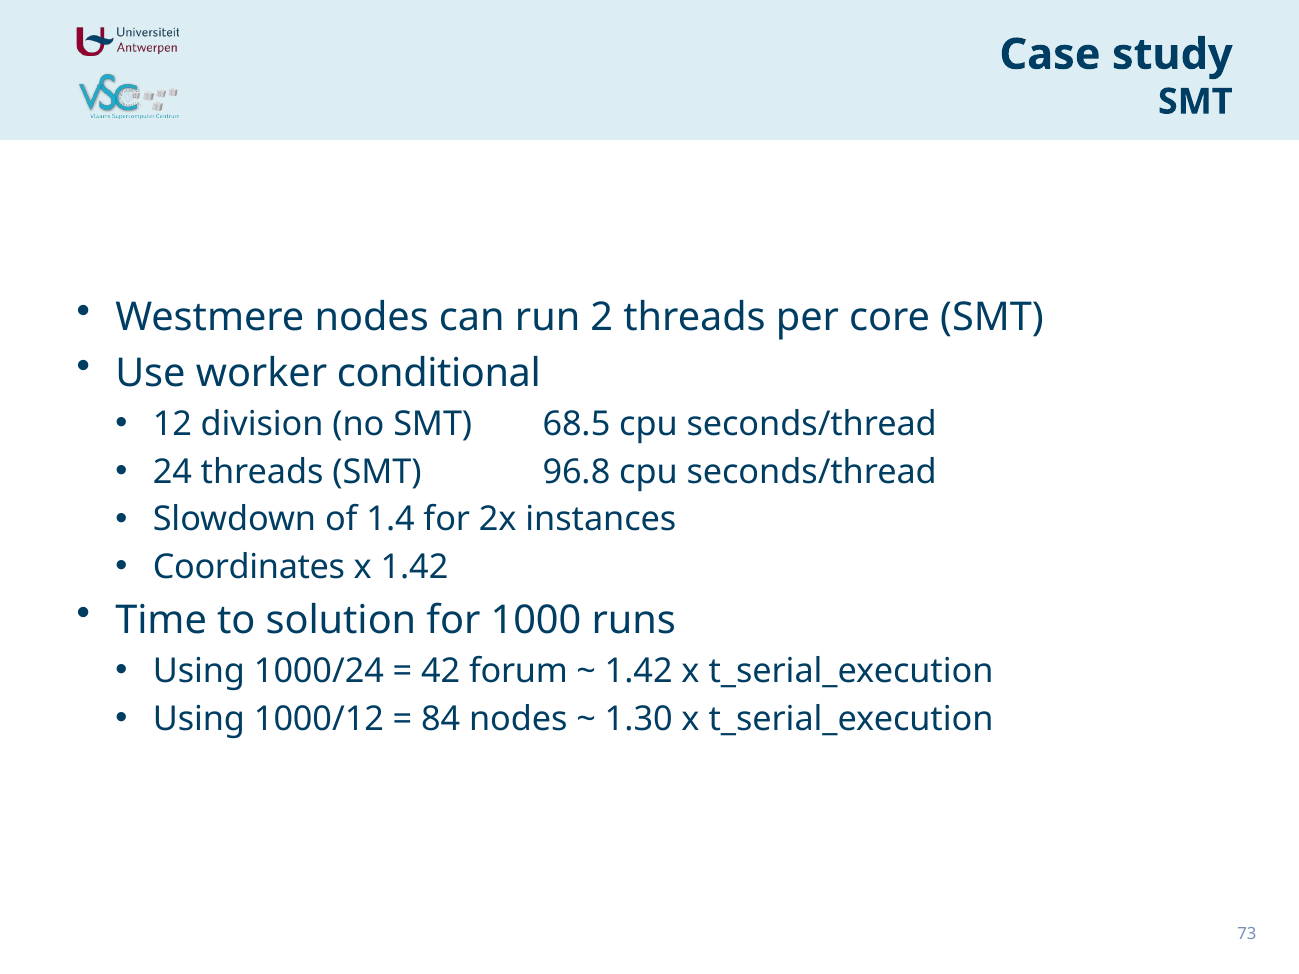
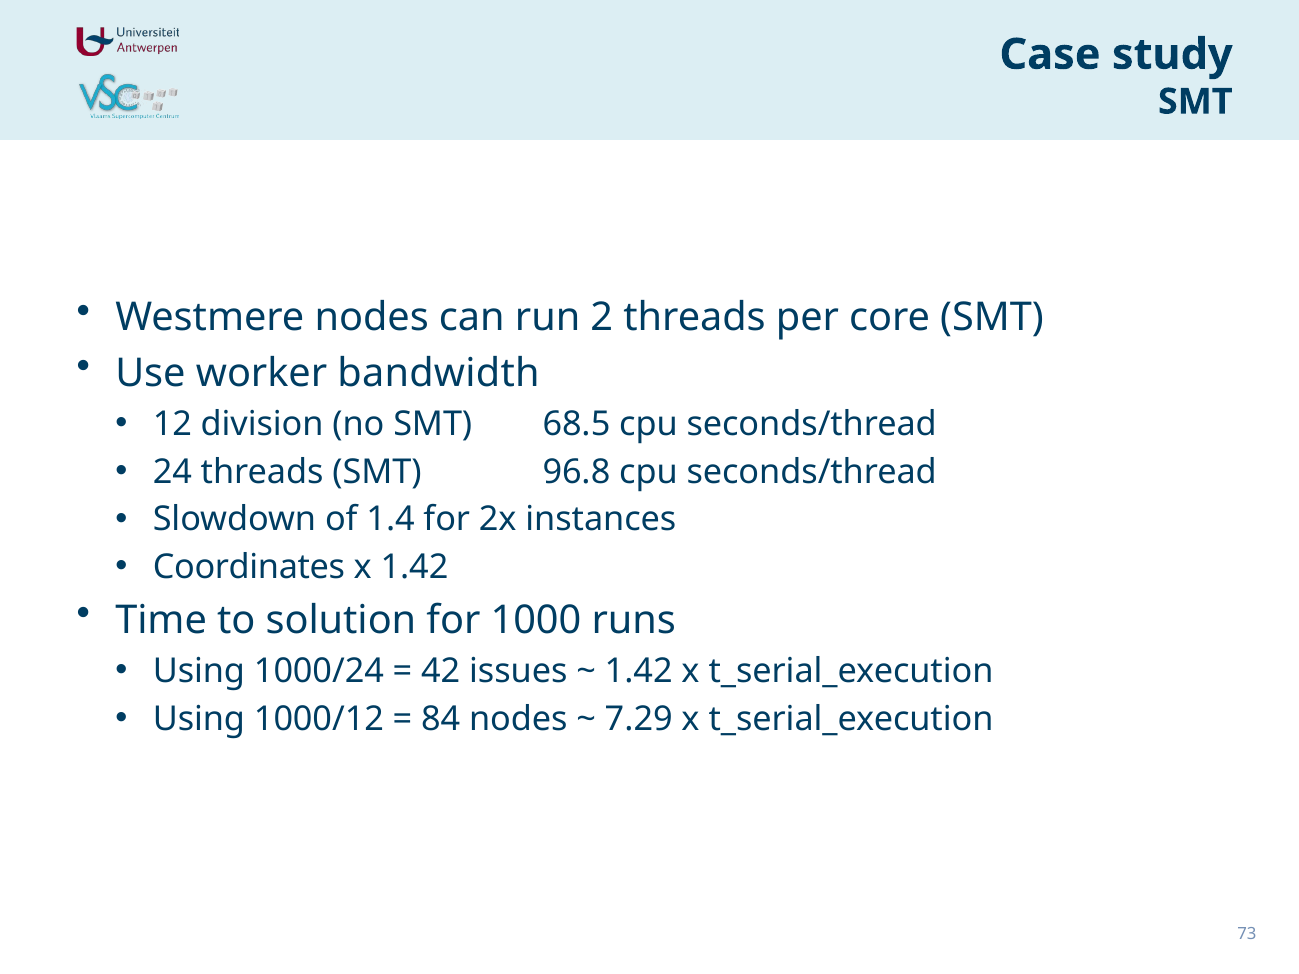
conditional: conditional -> bandwidth (439, 373)
forum: forum -> issues (518, 671)
1.30: 1.30 -> 7.29 (639, 719)
